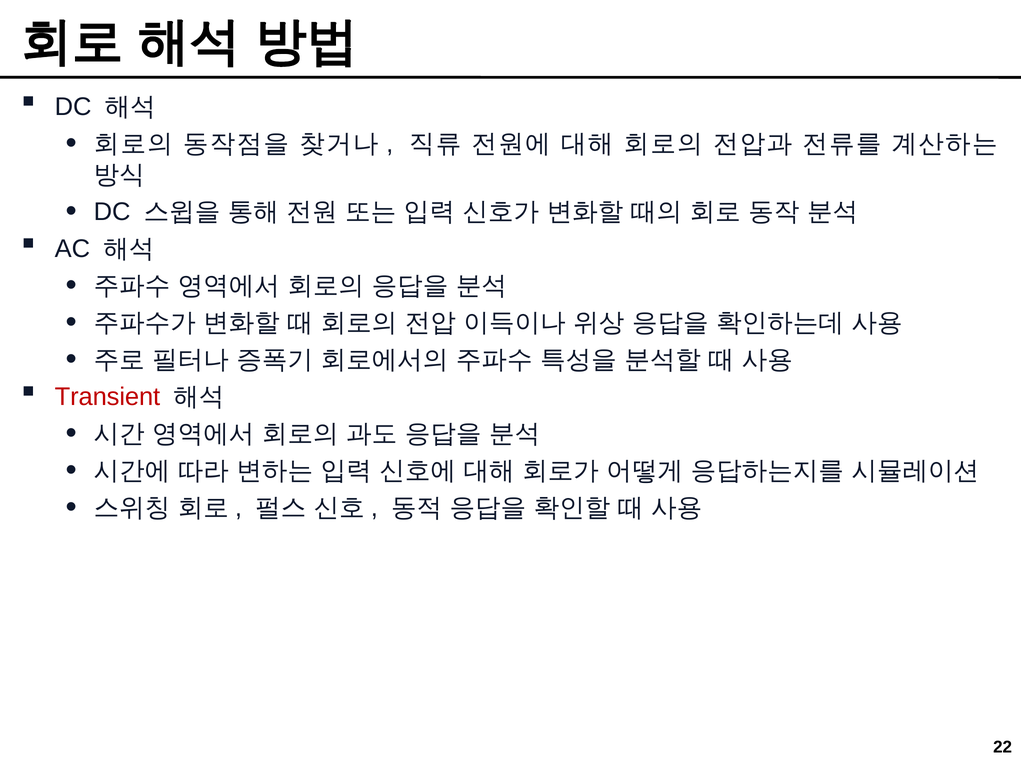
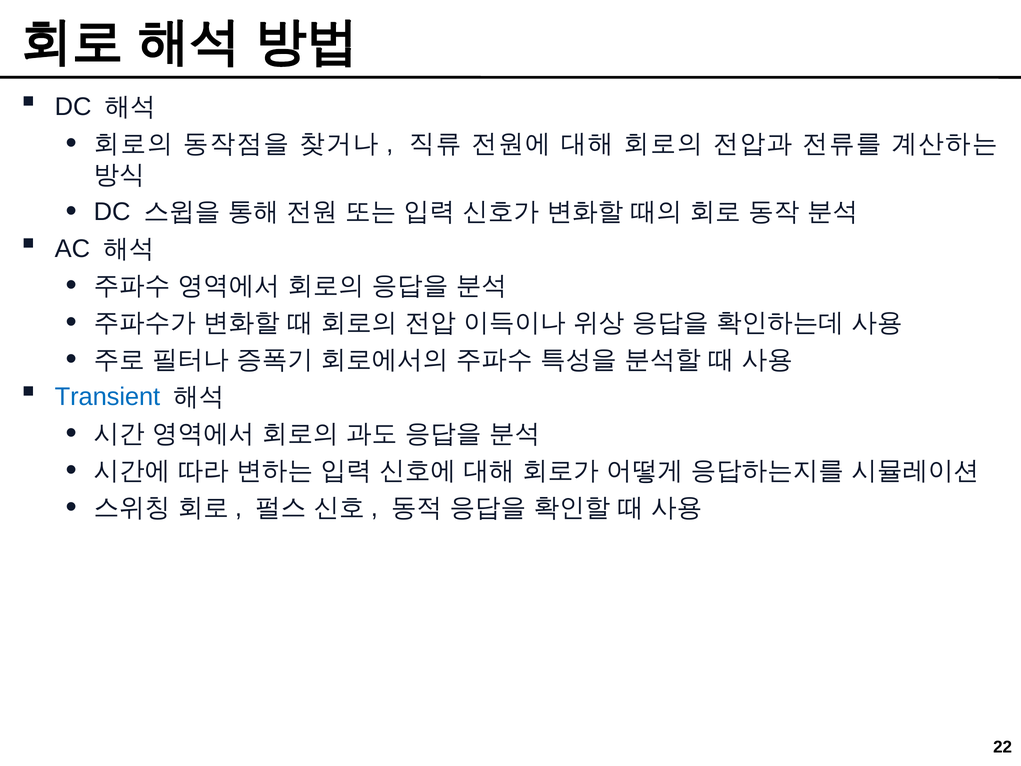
Transient colour: red -> blue (107, 397)
